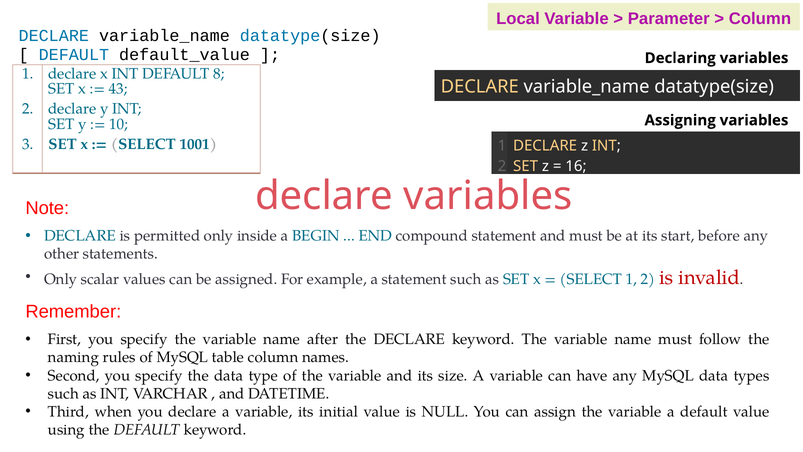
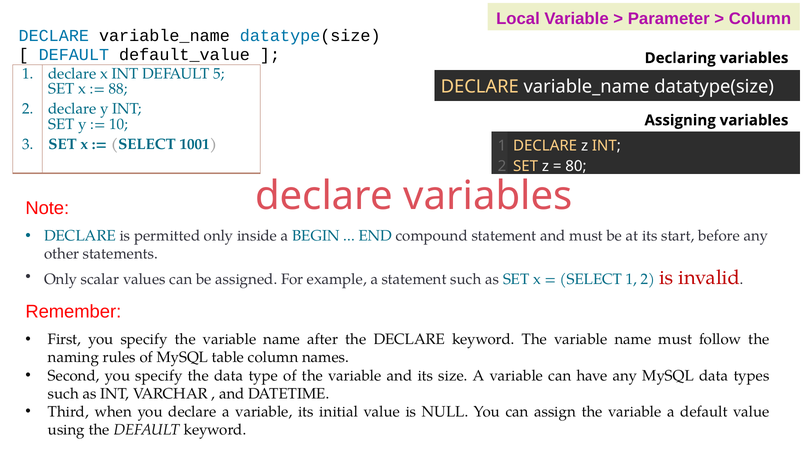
8: 8 -> 5 (219, 74)
43: 43 -> 88 (118, 89)
16: 16 -> 80 (576, 166)
